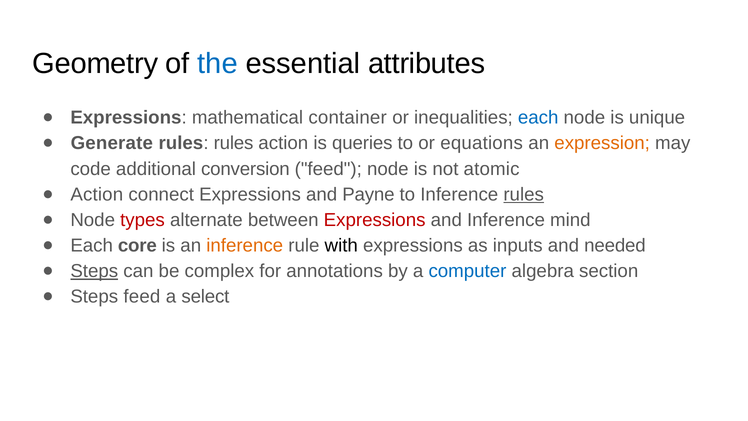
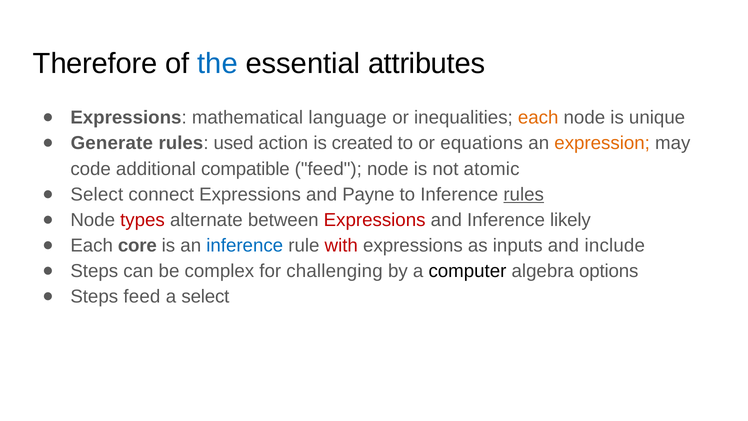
Geometry: Geometry -> Therefore (95, 63)
container: container -> language (348, 118)
each colour: blue -> orange (538, 118)
rules rules: rules -> used (234, 143)
queries: queries -> created (362, 143)
conversion: conversion -> compatible (245, 169)
Action: Action -> Select (97, 194)
mind: mind -> likely (570, 220)
inference colour: orange -> blue (245, 245)
with colour: black -> red (341, 245)
needed: needed -> include (615, 245)
Steps underline: present -> none (94, 271)
annotations: annotations -> challenging (334, 271)
computer colour: blue -> black (467, 271)
section: section -> options (609, 271)
